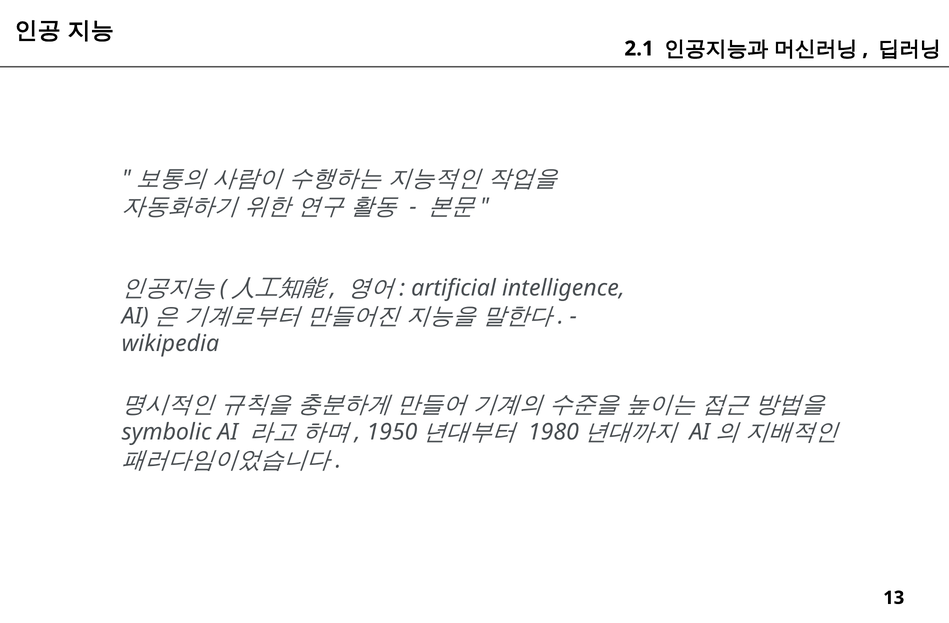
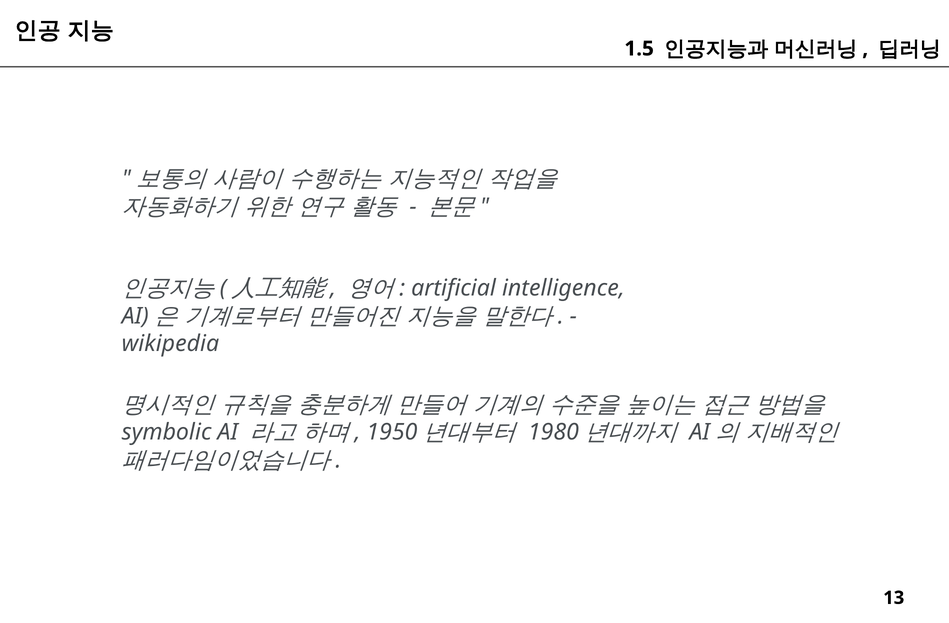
2.1: 2.1 -> 1.5 (639, 49)
